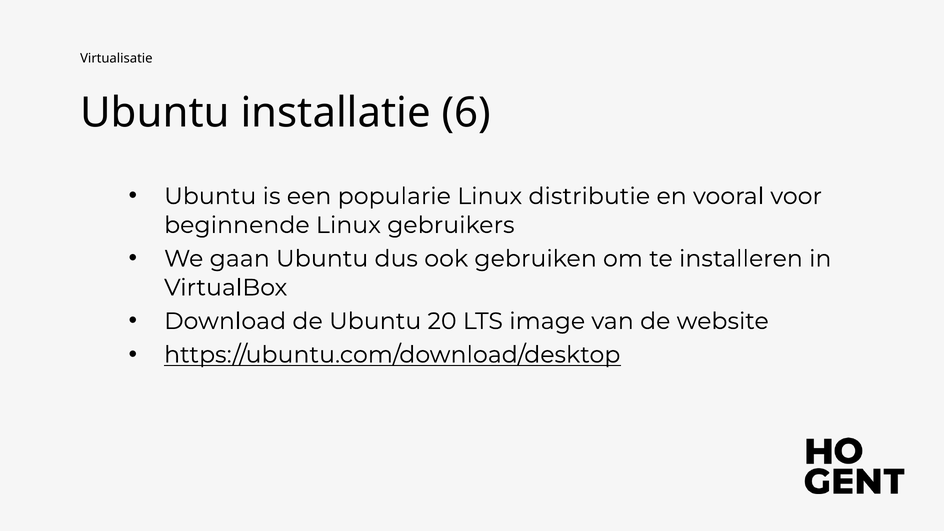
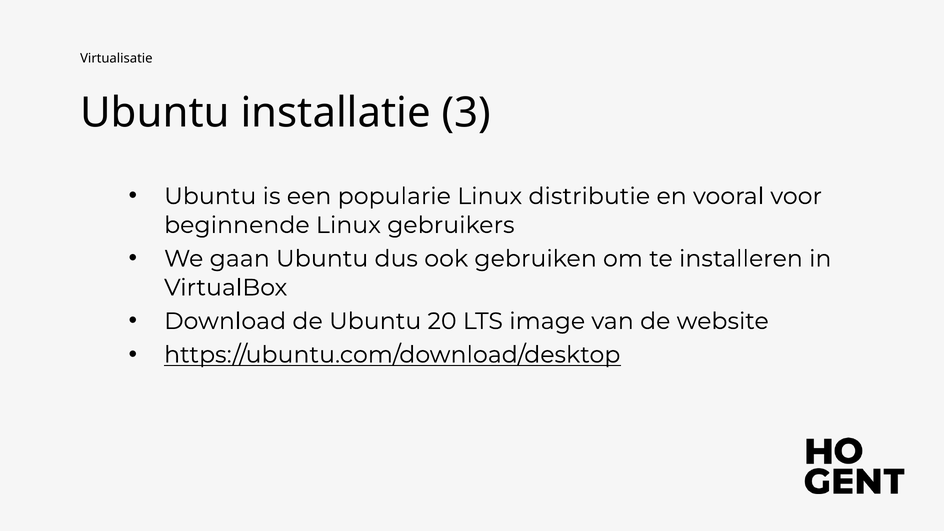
6: 6 -> 3 (466, 113)
